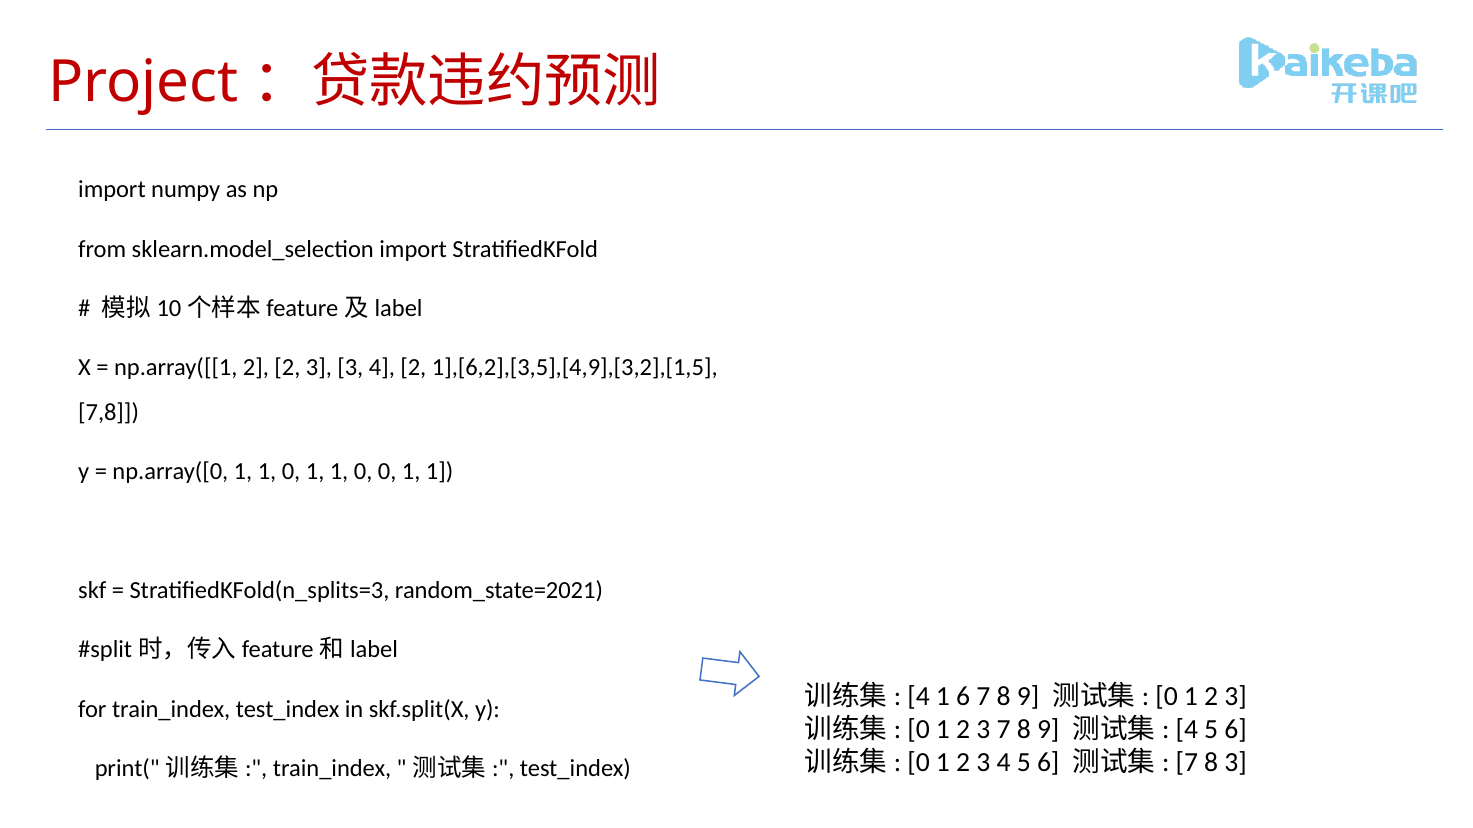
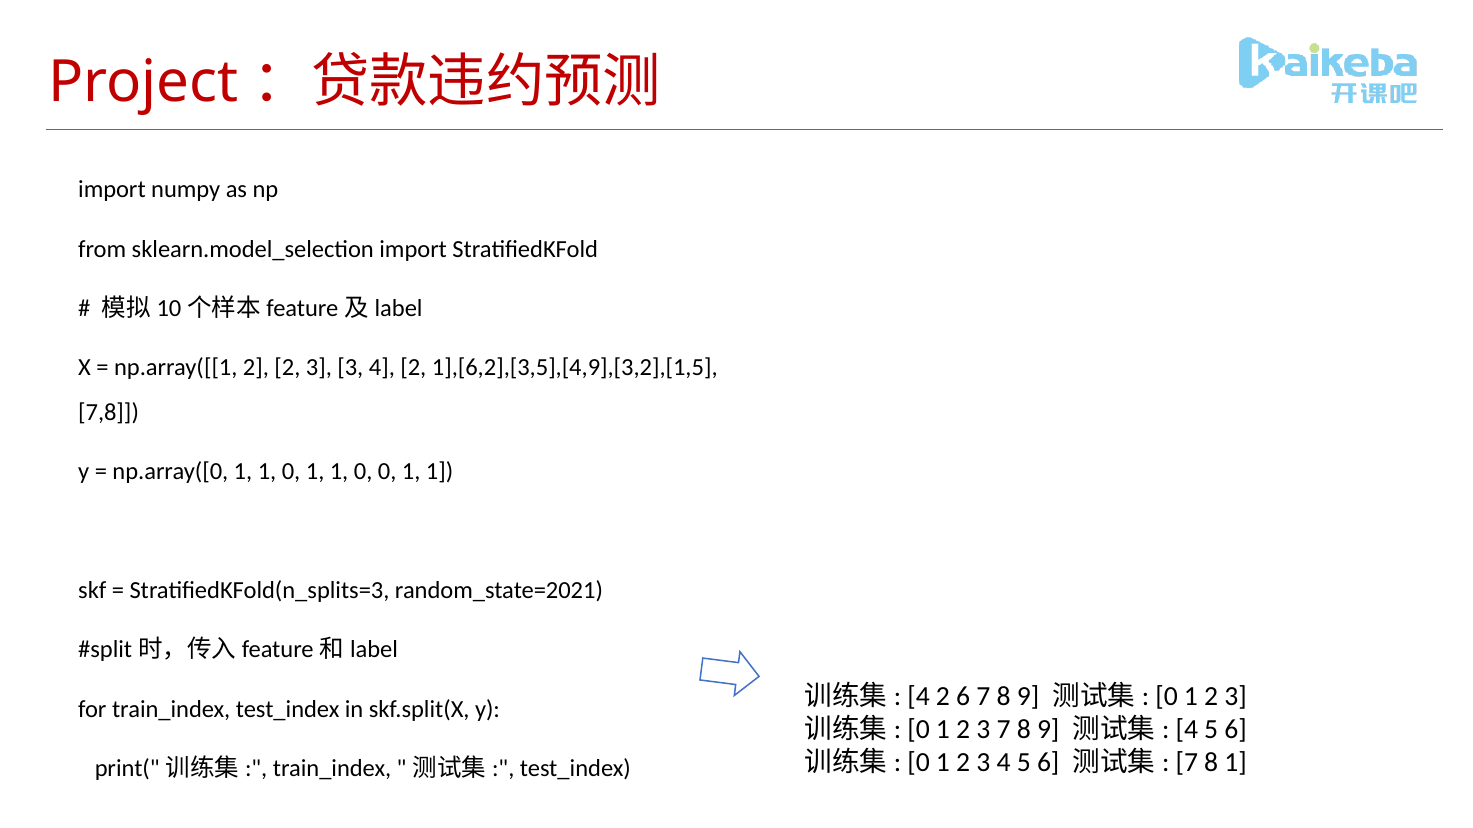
1: 1 -> 2 (943, 697)
8 3: 3 -> 1 (1236, 763)
